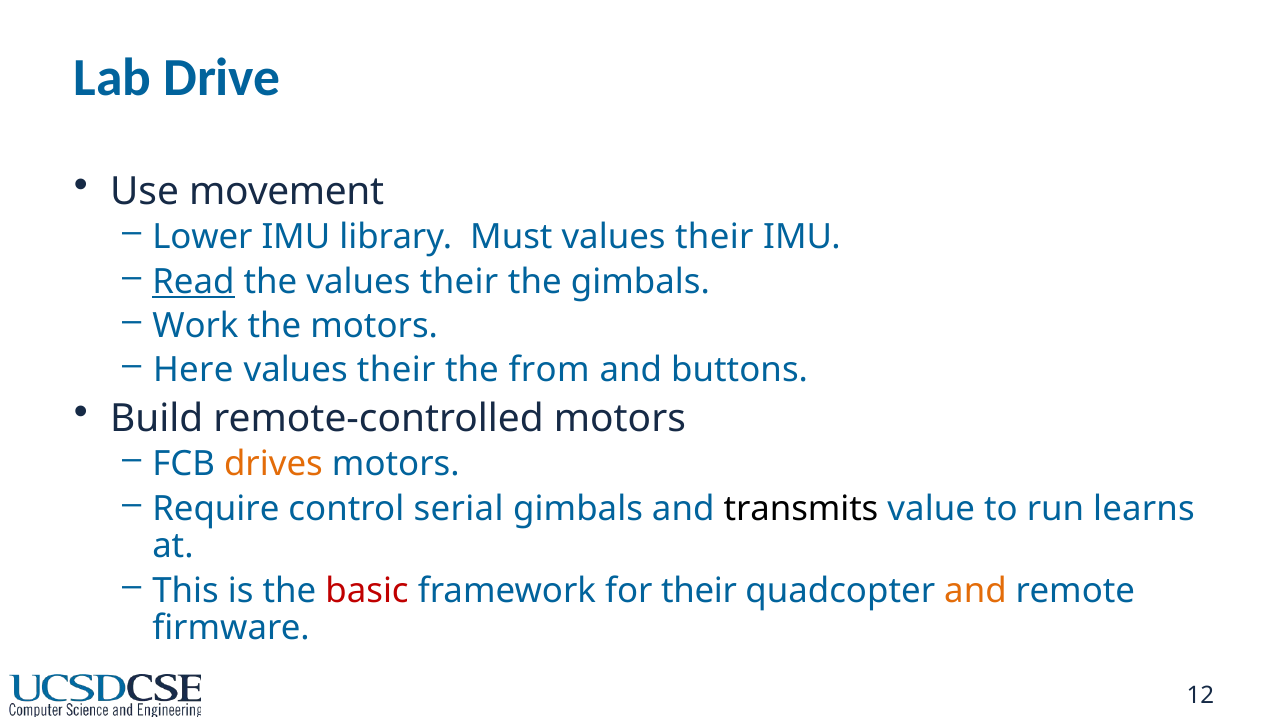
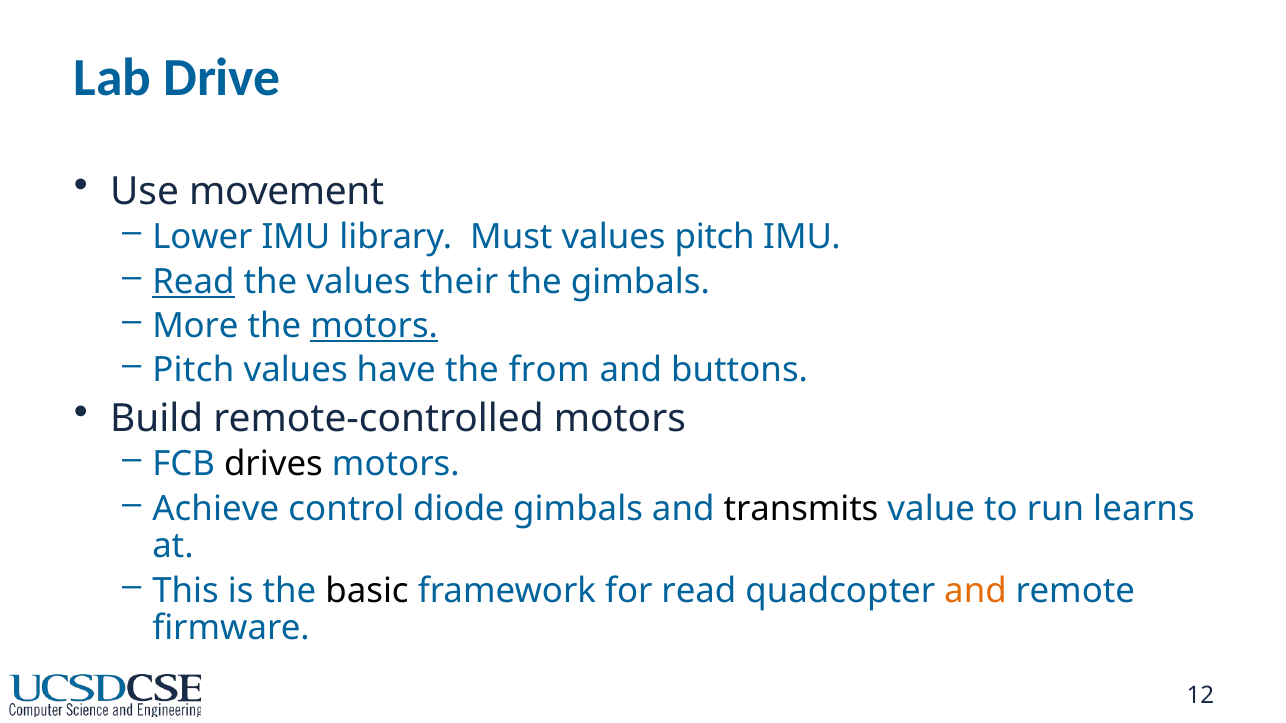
their: their -> pitch (715, 238)
Work: Work -> More (195, 326)
motors underline: none -> present (374, 326)
Here: Here -> Pitch (193, 371)
their: their -> have (396, 371)
drives colour: orange -> black (273, 465)
Require: Require -> Achieve (216, 509)
serial: serial -> diode (459, 509)
basic colour: red -> black (367, 591)
for their: their -> read (699, 591)
